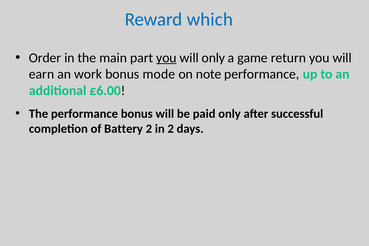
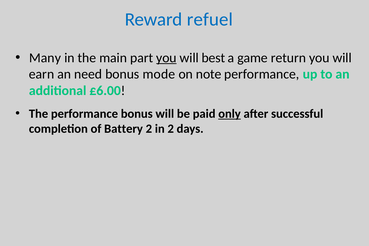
which: which -> refuel (210, 19)
Order: Order -> Many (45, 58)
will only: only -> best (213, 58)
work: work -> need (88, 74)
only underline: none -> present (230, 114)
